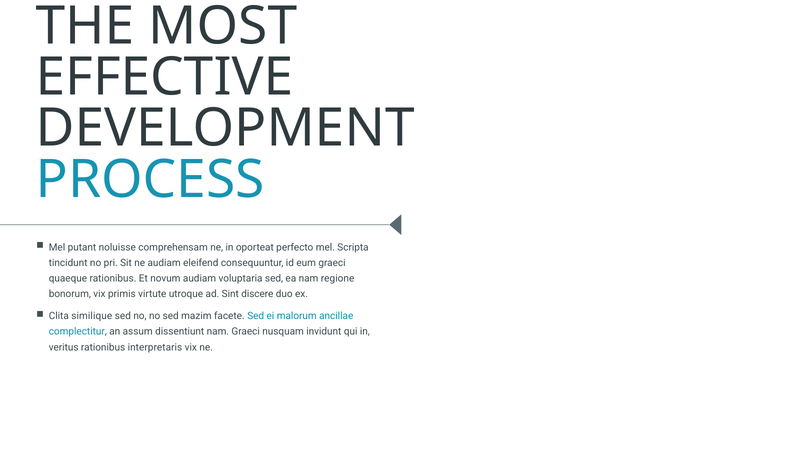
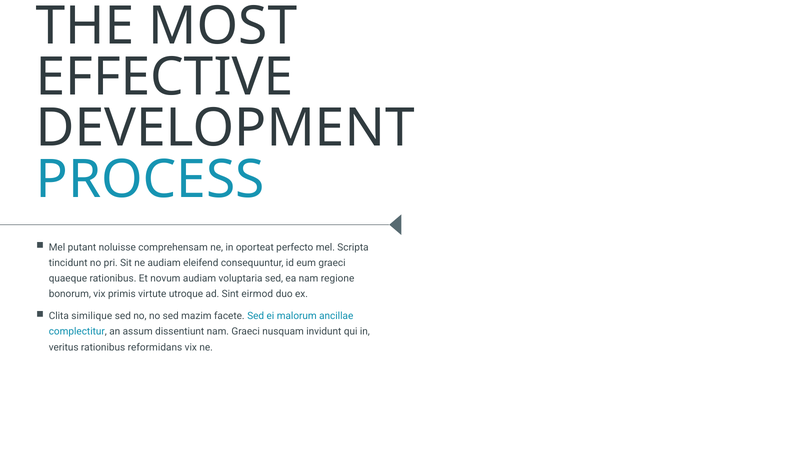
discere: discere -> eirmod (257, 294)
interpretaris: interpretaris -> reformidans (155, 348)
